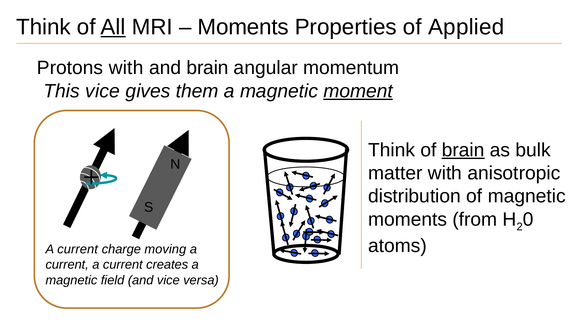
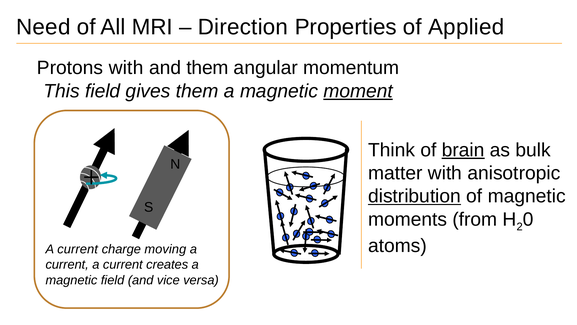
Think: Think -> Need (43, 27)
All underline: present -> none (113, 27)
Moments: Moments -> Direction (243, 27)
and brain: brain -> them (208, 68)
This vice: vice -> field (103, 91)
distribution underline: none -> present (415, 196)
